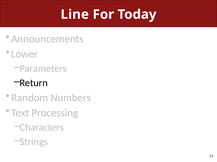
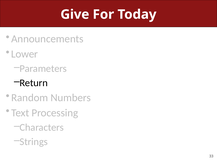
Line: Line -> Give (75, 14)
